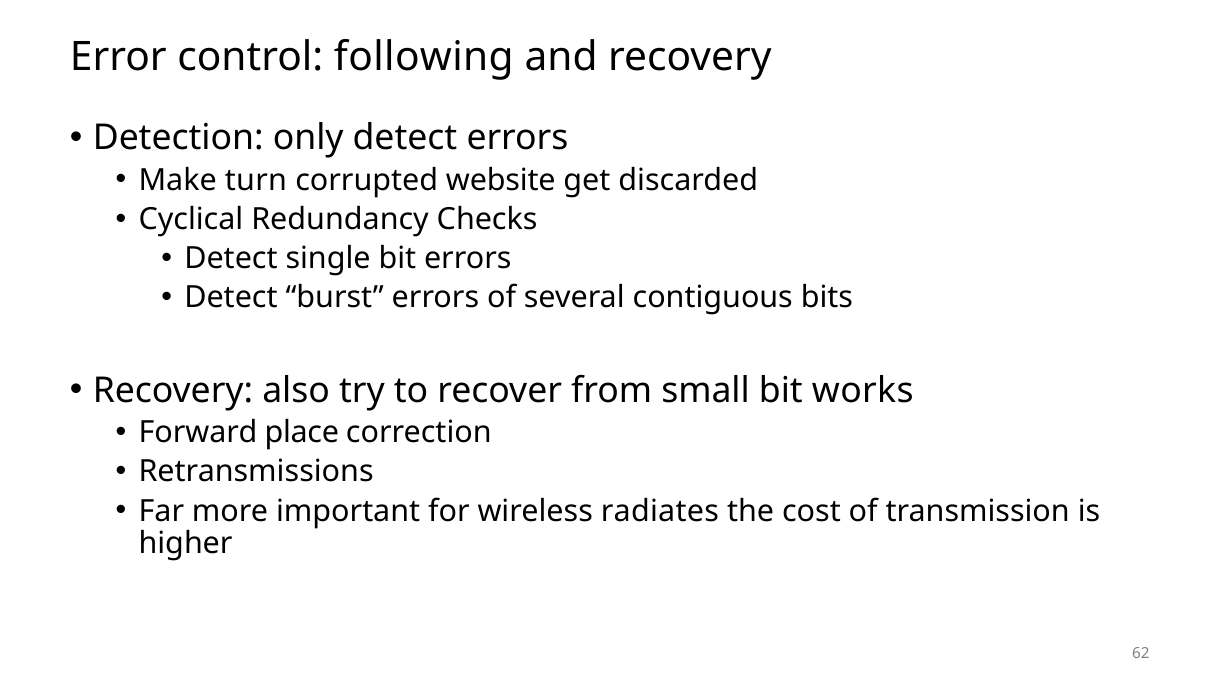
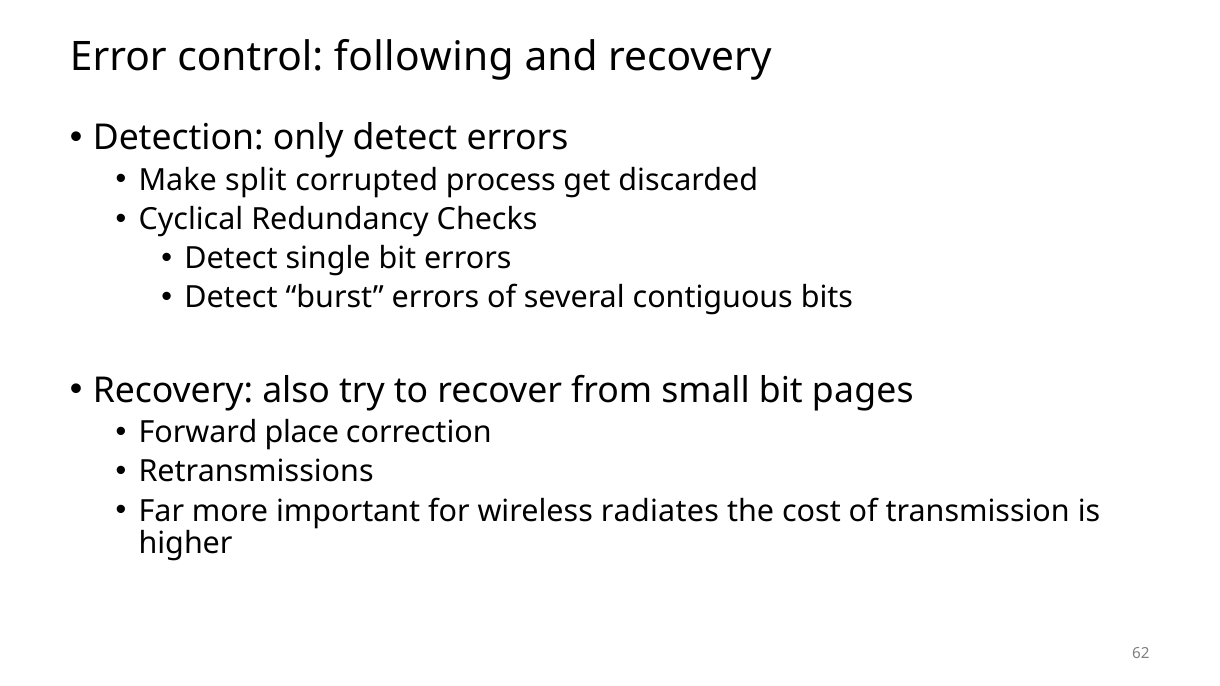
turn: turn -> split (256, 180)
website: website -> process (501, 180)
works: works -> pages (863, 391)
